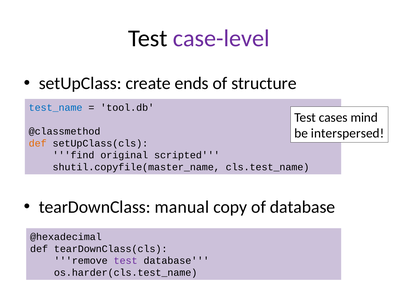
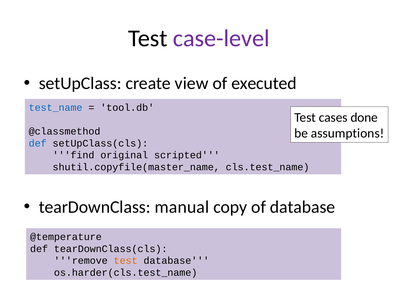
ends: ends -> view (192, 83)
structure: structure -> executed (264, 83)
mind: mind -> done (364, 118)
interspersed: interspersed -> assumptions (348, 134)
def colour: orange -> blue (38, 144)
@hexadecimal: @hexadecimal -> @temperature (66, 237)
test colour: purple -> orange (126, 261)
